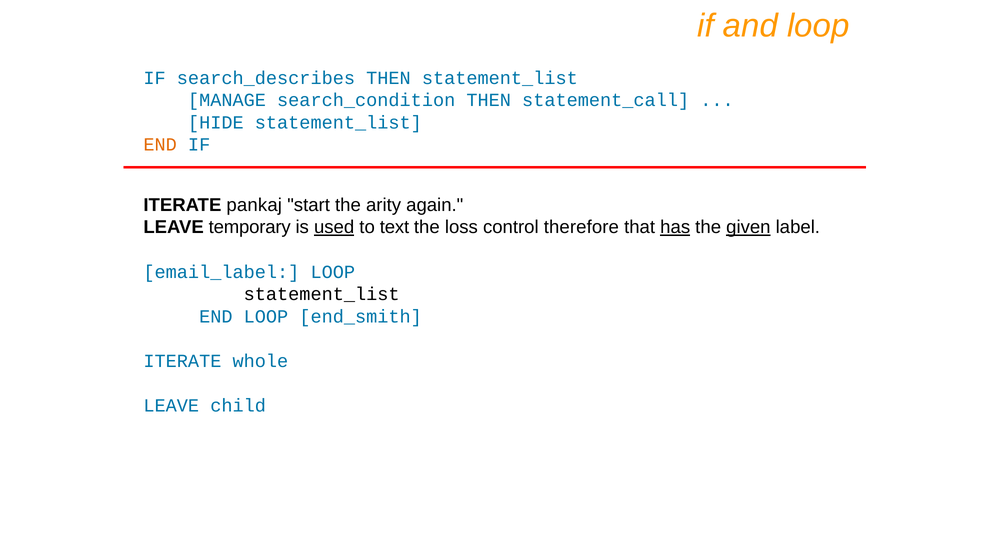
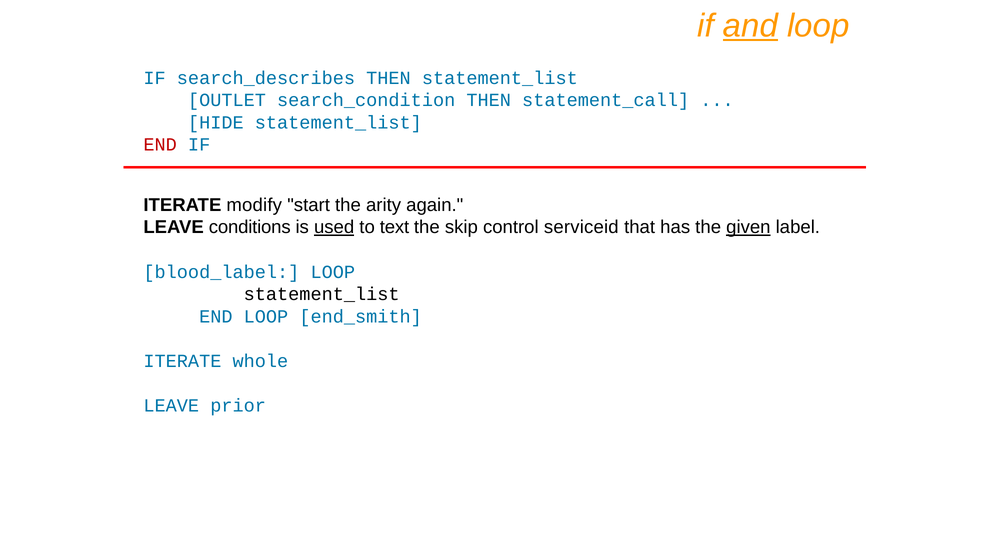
and underline: none -> present (750, 26)
MANAGE: MANAGE -> OUTLET (227, 100)
END colour: orange -> red (160, 145)
pankaj: pankaj -> modify (254, 205)
temporary: temporary -> conditions (250, 227)
loss: loss -> skip (461, 227)
therefore: therefore -> serviceid (581, 227)
has underline: present -> none (675, 227)
email_label: email_label -> blood_label (221, 272)
child: child -> prior (238, 406)
